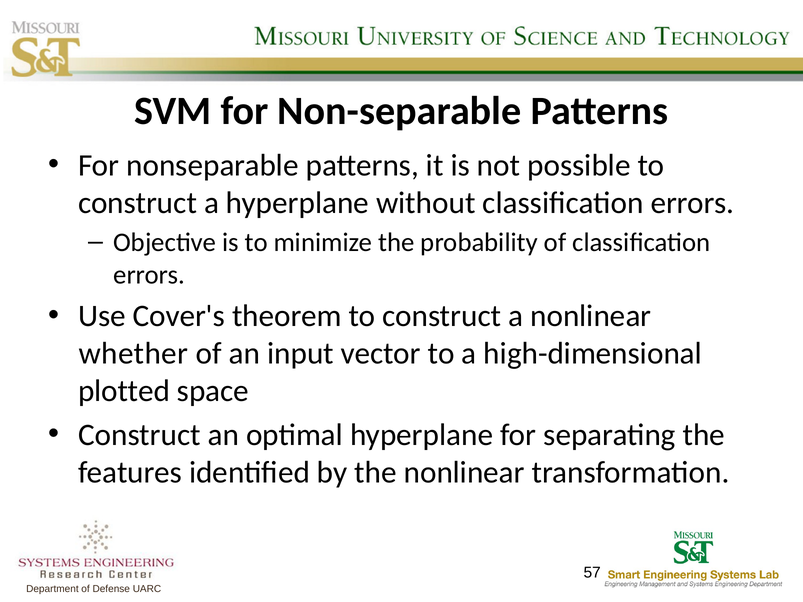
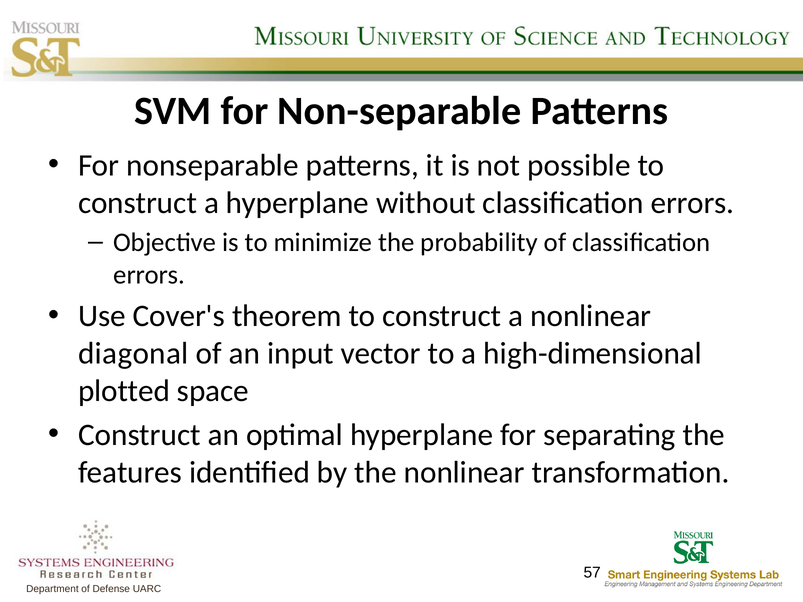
whether: whether -> diagonal (133, 354)
